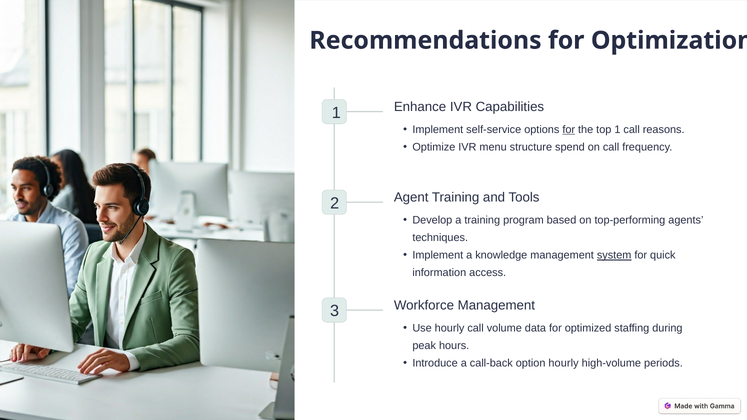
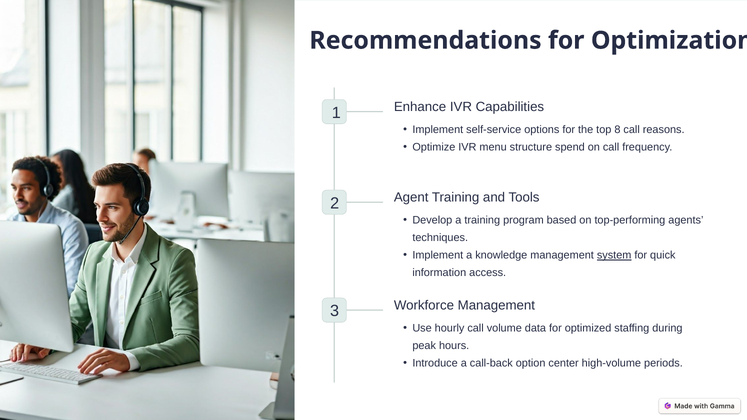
for underline: present -> none (569, 130)
top 1: 1 -> 8 (617, 130)
option hourly: hourly -> center (564, 363)
